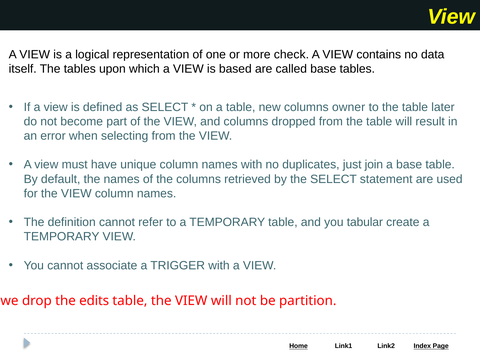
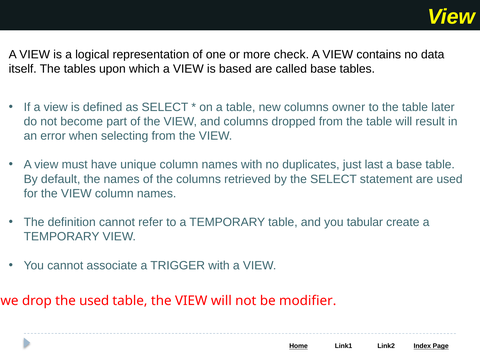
join: join -> last (374, 165)
the edits: edits -> used (94, 301)
partition: partition -> modifier (308, 301)
